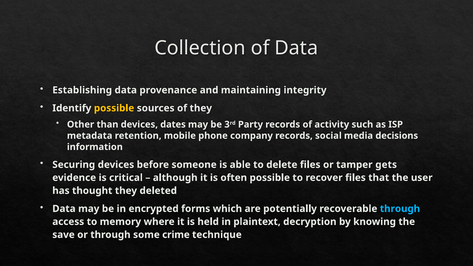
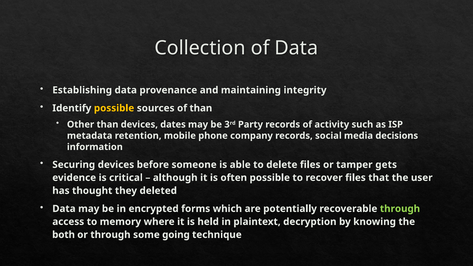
of they: they -> than (201, 108)
through colour: light blue -> light green (400, 209)
save: save -> both (64, 235)
crime: crime -> going (176, 235)
